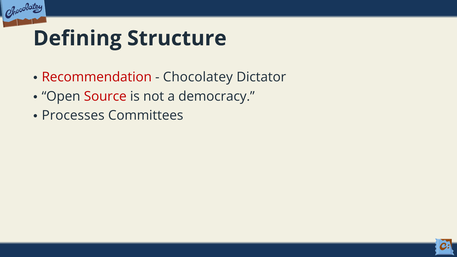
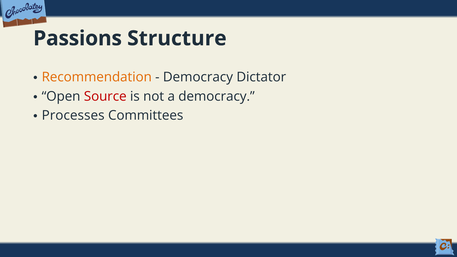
Defining: Defining -> Passions (78, 38)
Recommendation colour: red -> orange (97, 77)
Chocolatey: Chocolatey -> Democracy (198, 77)
